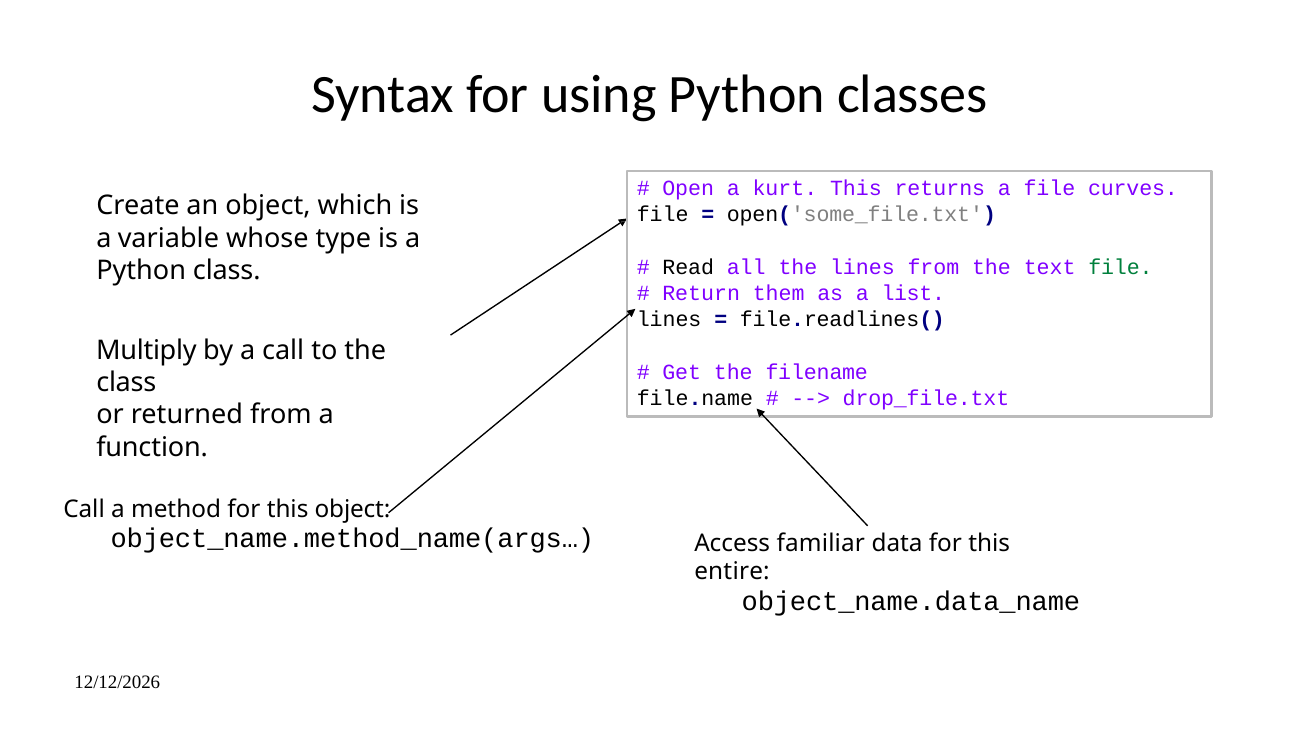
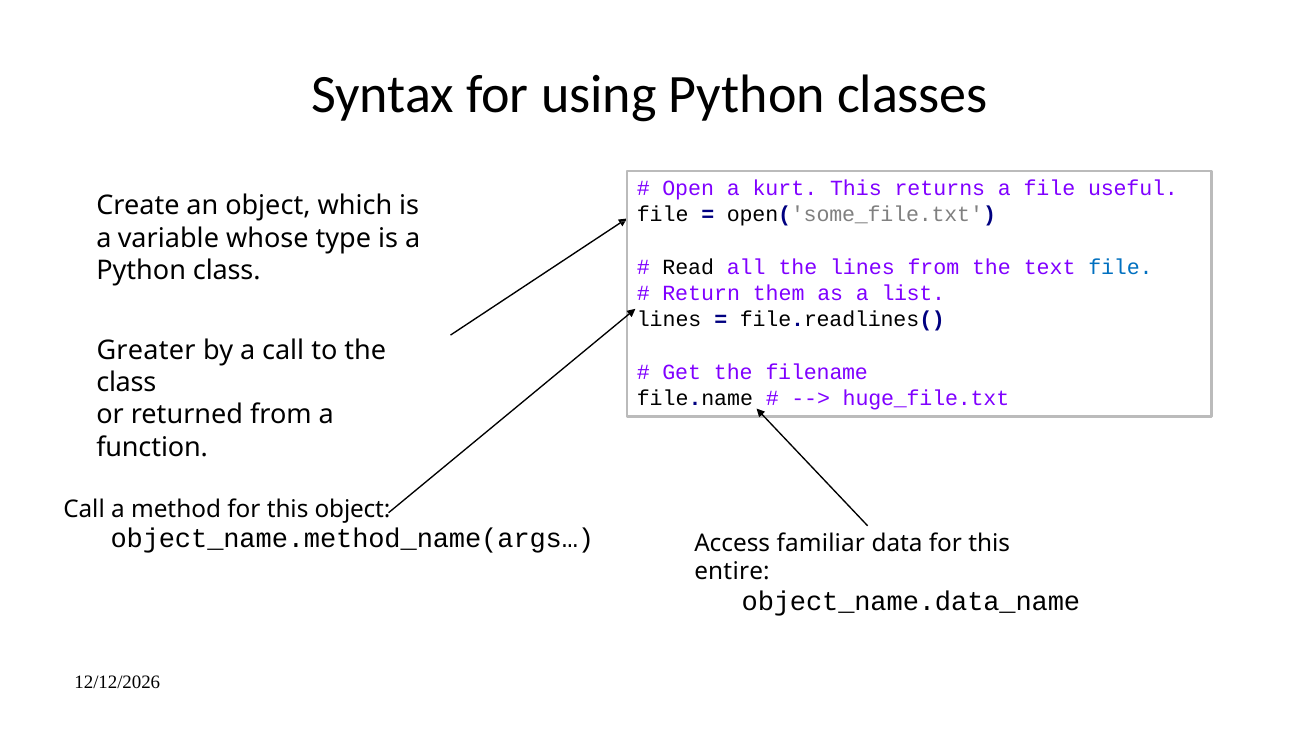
curves: curves -> useful (1133, 188)
file colour: green -> blue (1120, 267)
Multiply: Multiply -> Greater (146, 350)
drop_file.txt: drop_file.txt -> huge_file.txt (926, 399)
